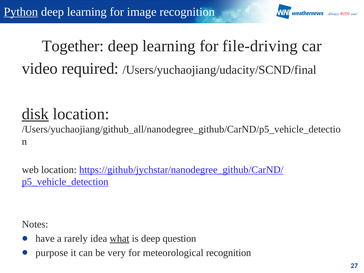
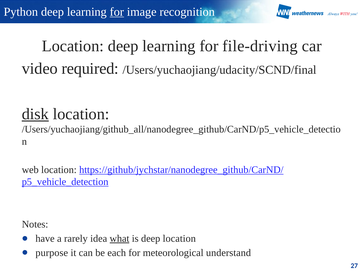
Python underline: present -> none (21, 12)
for underline: none -> present (117, 12)
Together: Together -> Location (73, 46)
deep question: question -> location (179, 239)
very: very -> each (117, 253)
meteorological recognition: recognition -> understand (228, 253)
